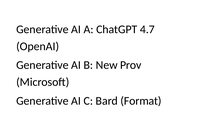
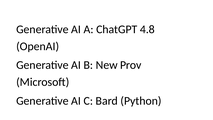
4.7: 4.7 -> 4.8 (147, 29)
Format: Format -> Python (141, 101)
